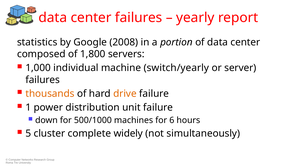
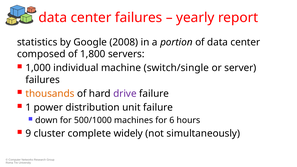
switch/yearly: switch/yearly -> switch/single (176, 68)
drive colour: orange -> purple (125, 94)
5: 5 -> 9 (28, 134)
